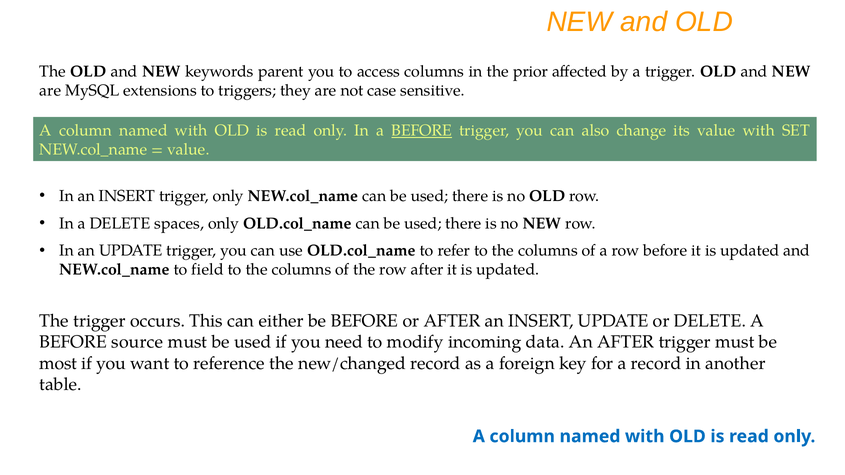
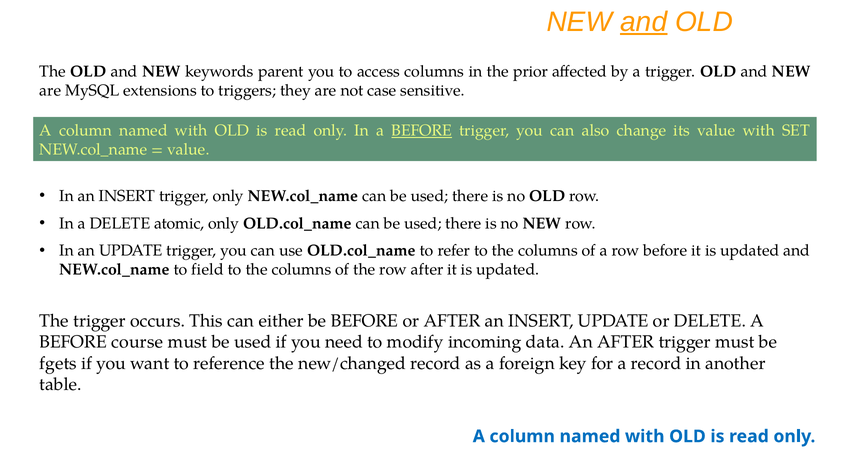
and underline: none -> present (644, 22)
spaces: spaces -> atomic (179, 223)
source: source -> course (137, 342)
most: most -> fgets (58, 363)
